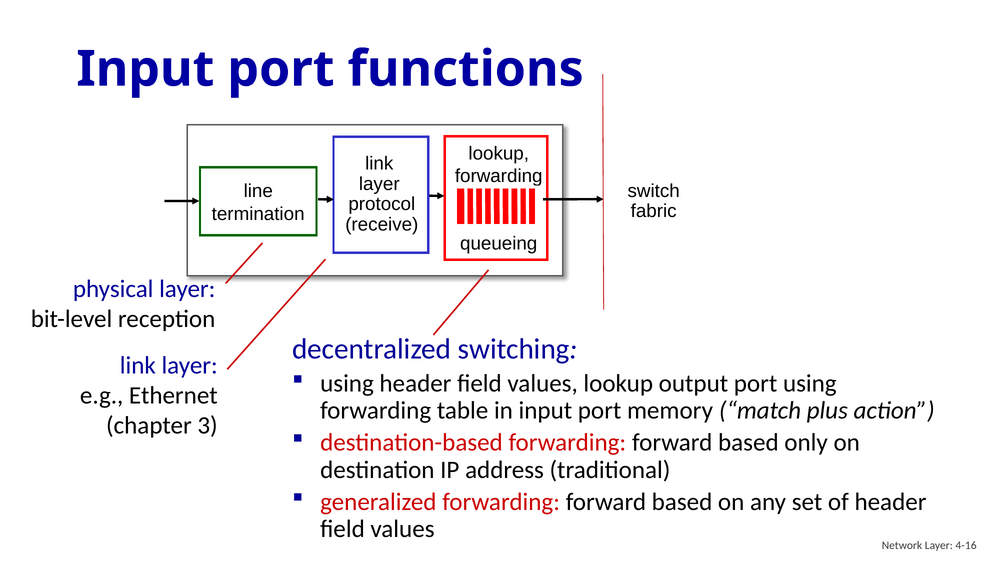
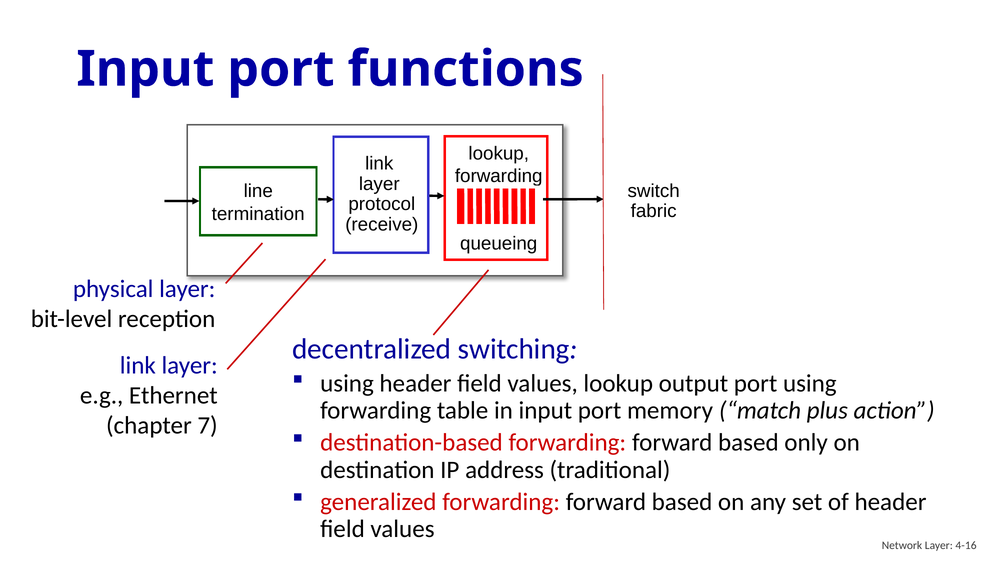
3: 3 -> 7 (208, 426)
